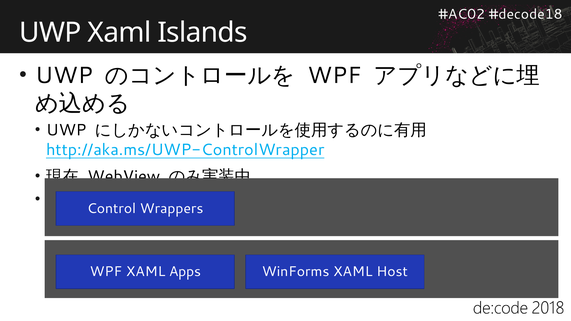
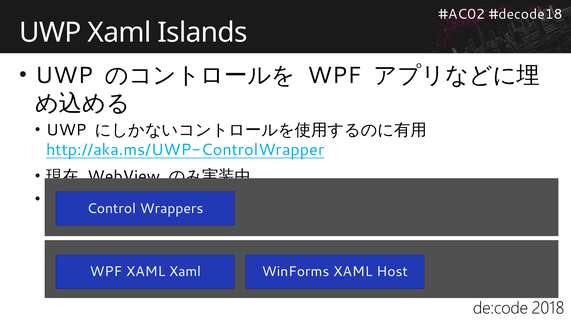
XAML Apps: Apps -> Xaml (185, 272)
